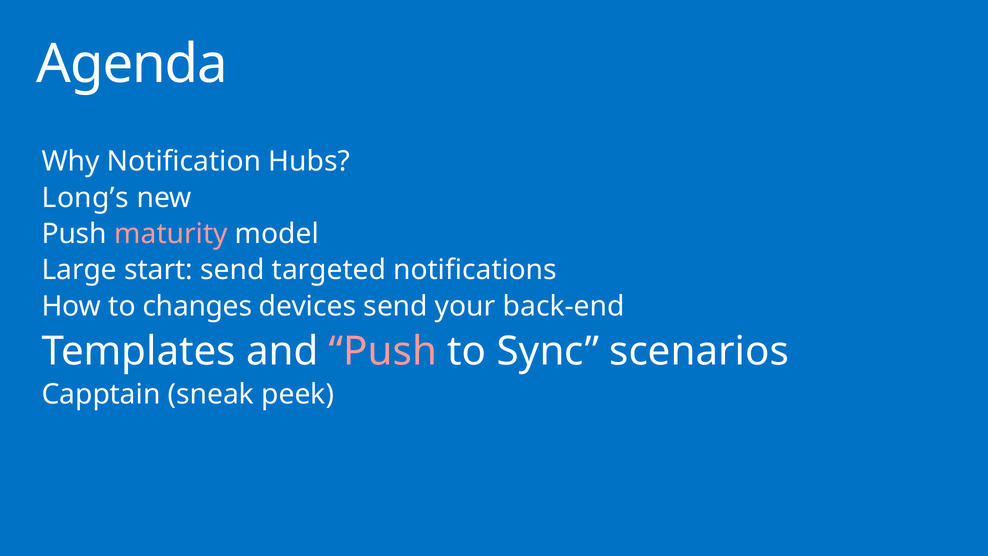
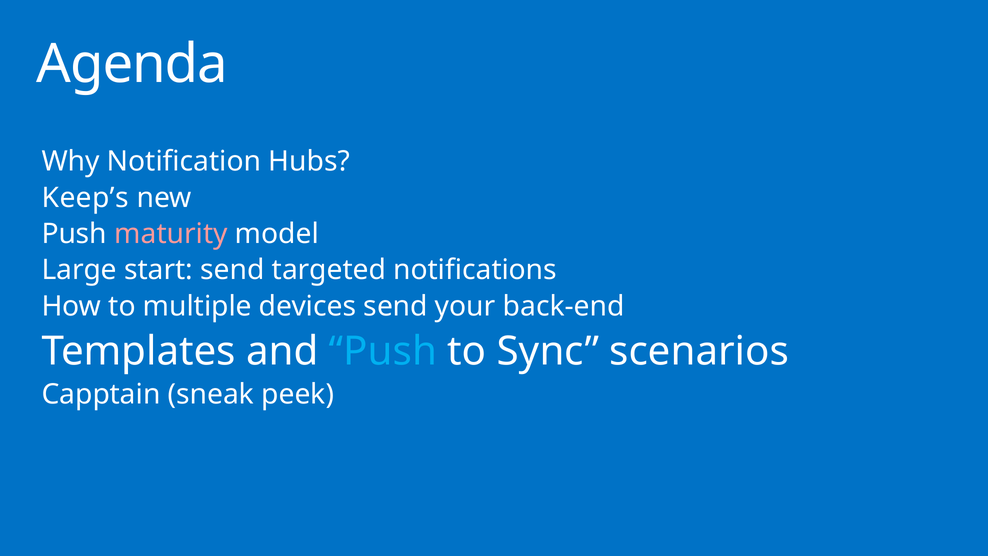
Long’s: Long’s -> Keep’s (85, 198)
changes: changes -> multiple (197, 306)
Push colour: pink -> light blue (383, 351)
